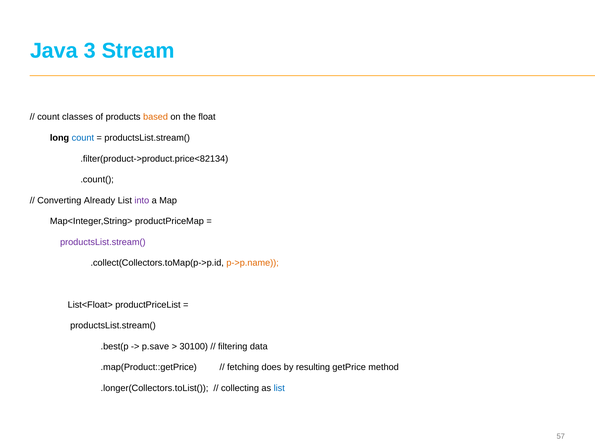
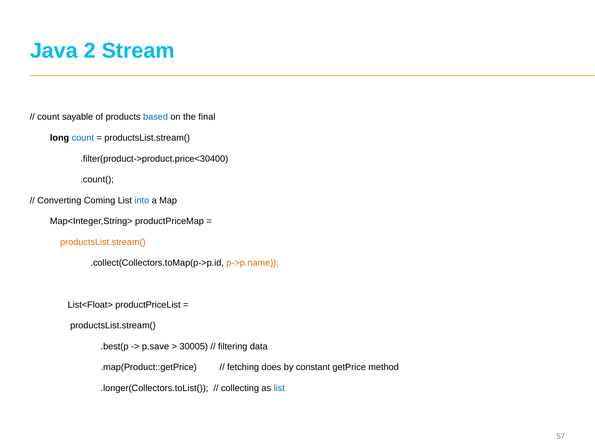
3: 3 -> 2 (90, 51)
classes: classes -> sayable (78, 117)
based colour: orange -> blue (156, 117)
float: float -> final (207, 117)
.filter(product->product.price<82134: .filter(product->product.price<82134 -> .filter(product->product.price<30400 (154, 158)
Already: Already -> Coming (100, 200)
into colour: purple -> blue (142, 200)
productsList.stream( colour: purple -> orange (103, 242)
30100: 30100 -> 30005 (194, 346)
resulting: resulting -> constant (313, 367)
